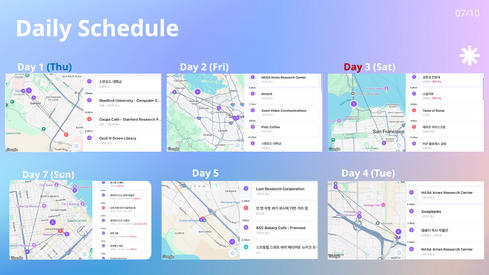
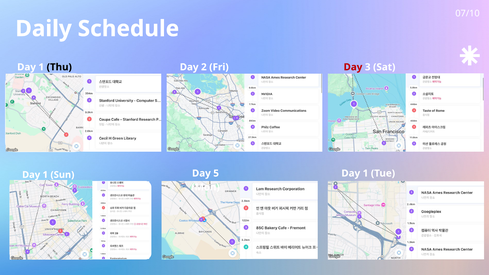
Thu colour: blue -> black (59, 67)
7: 7 -> 1 (45, 175)
Sun Day 4: 4 -> 1 (366, 173)
